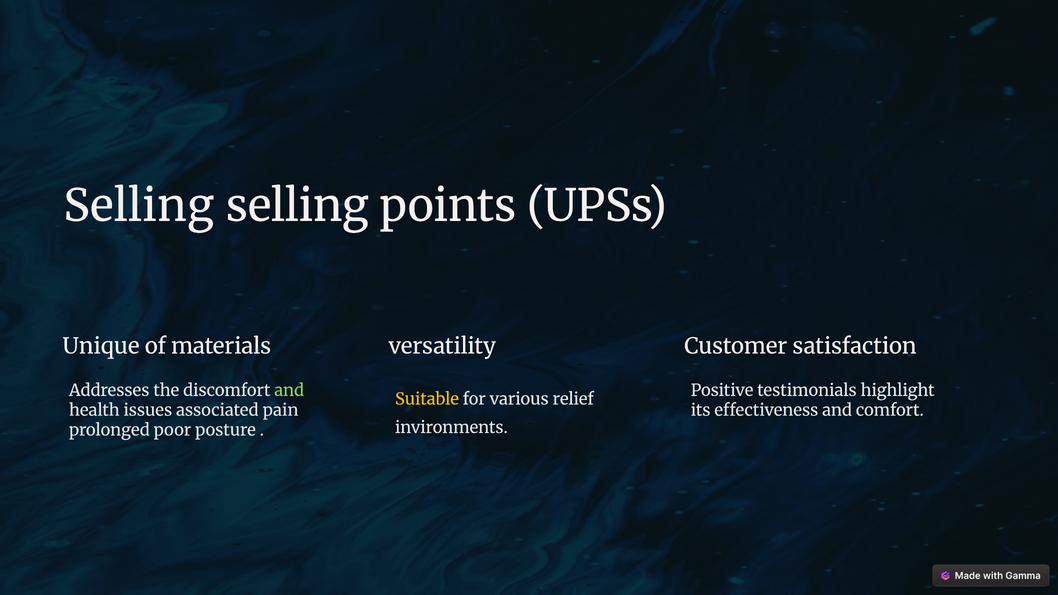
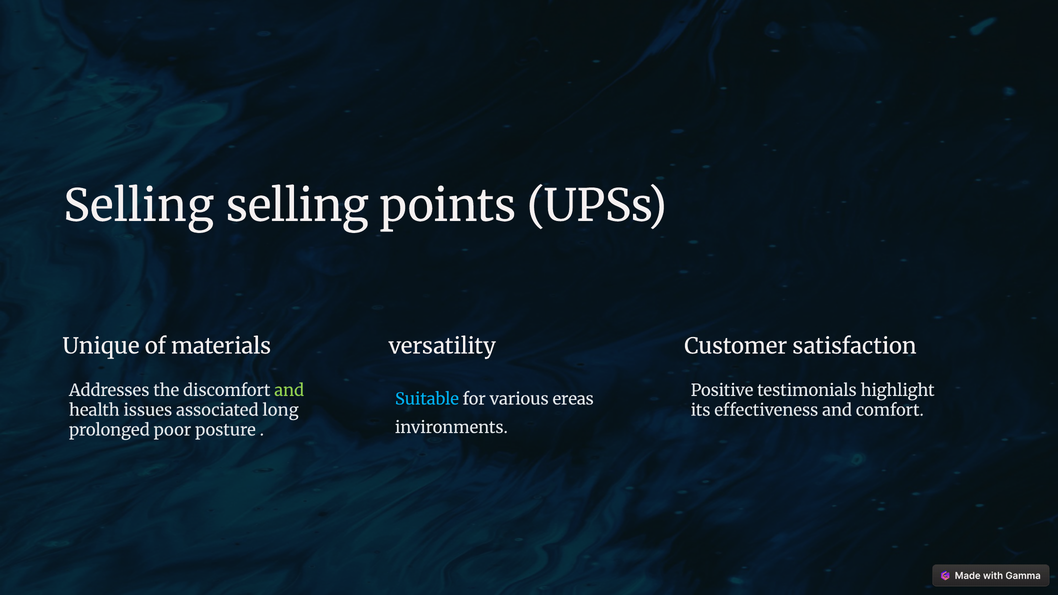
Suitable colour: yellow -> light blue (427, 399)
relief: relief -> ereas (573, 399)
pain: pain -> long (281, 410)
